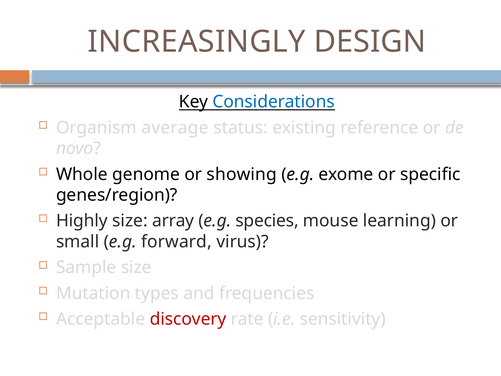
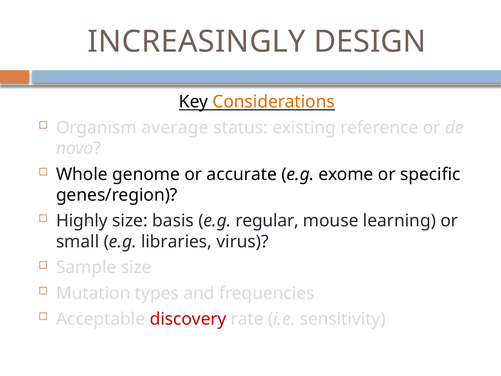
Considerations colour: blue -> orange (274, 102)
showing: showing -> accurate (242, 174)
array: array -> basis (173, 221)
species: species -> regular (267, 221)
forward: forward -> libraries (176, 242)
